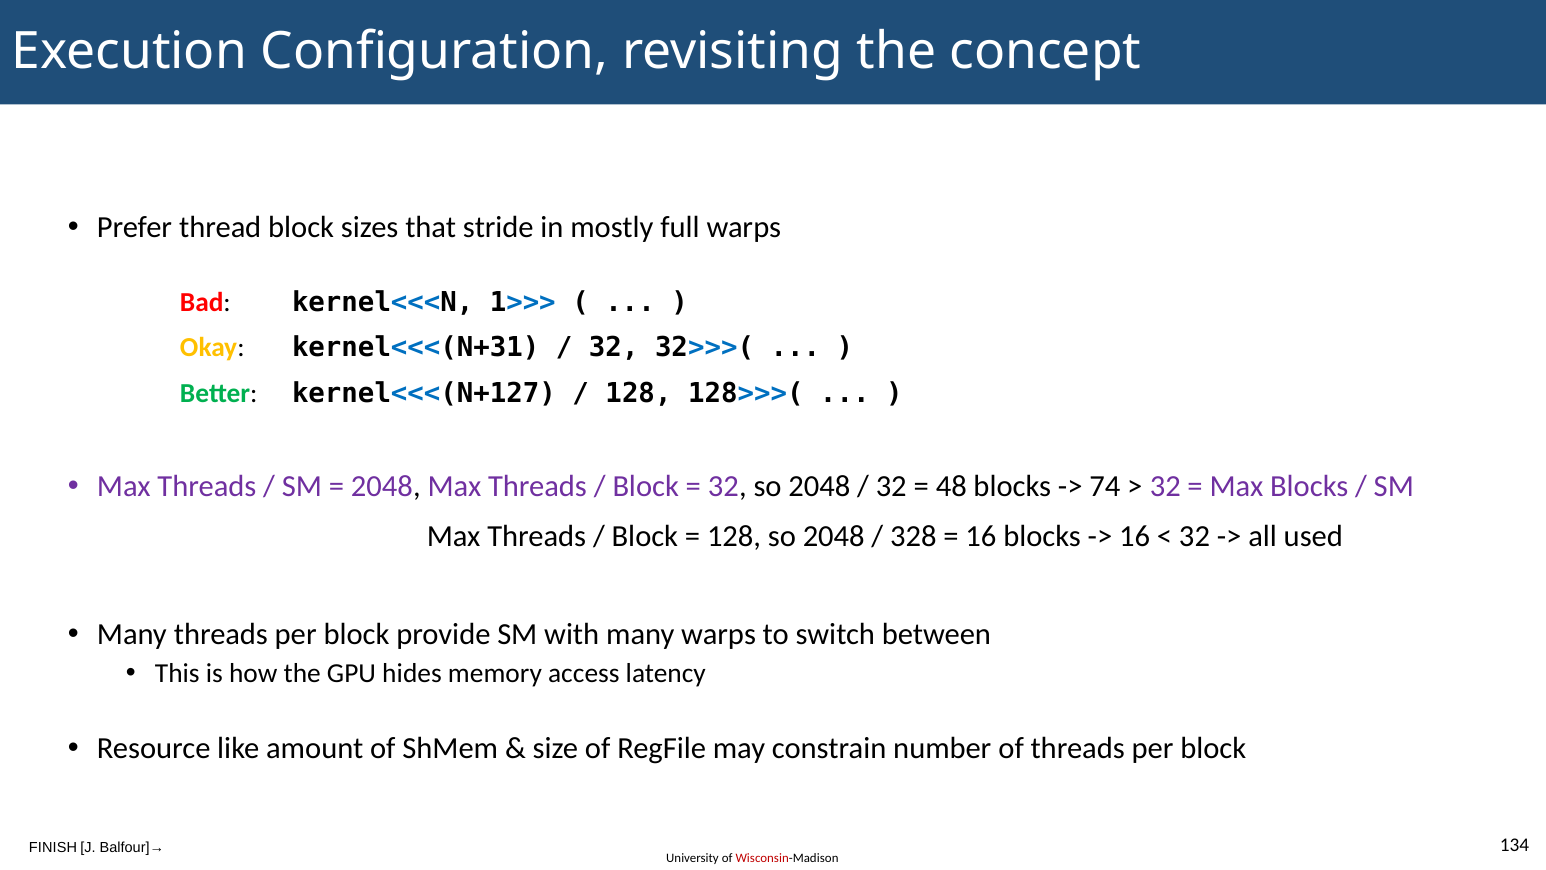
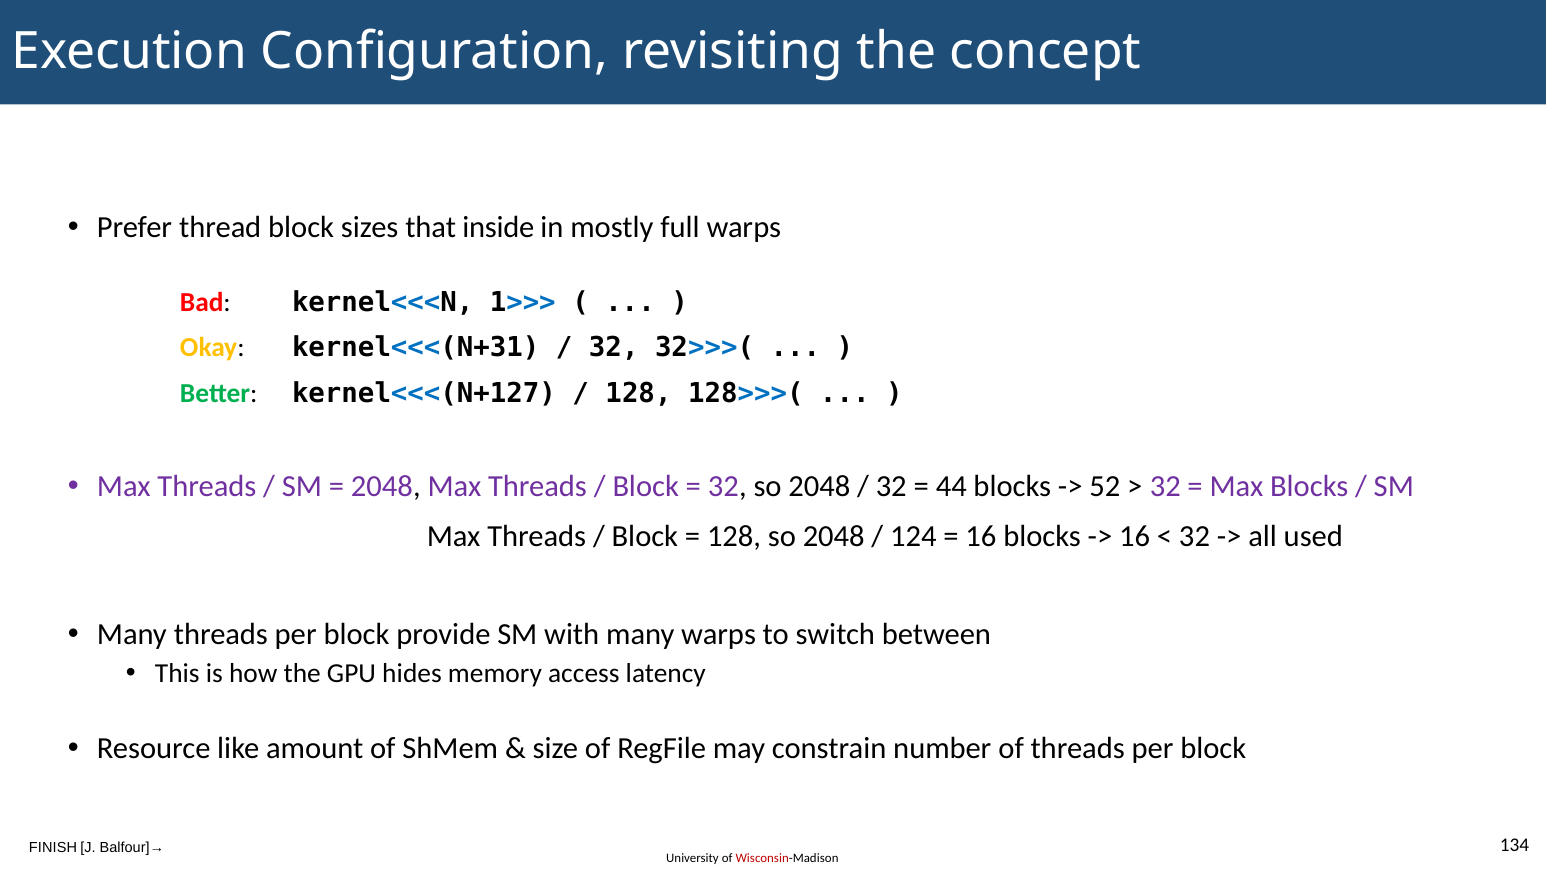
stride: stride -> inside (498, 227)
48: 48 -> 44 (951, 487)
74: 74 -> 52 (1105, 487)
328: 328 -> 124 (913, 536)
